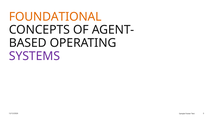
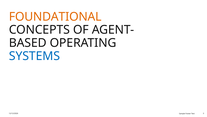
SYSTEMS colour: purple -> blue (34, 56)
